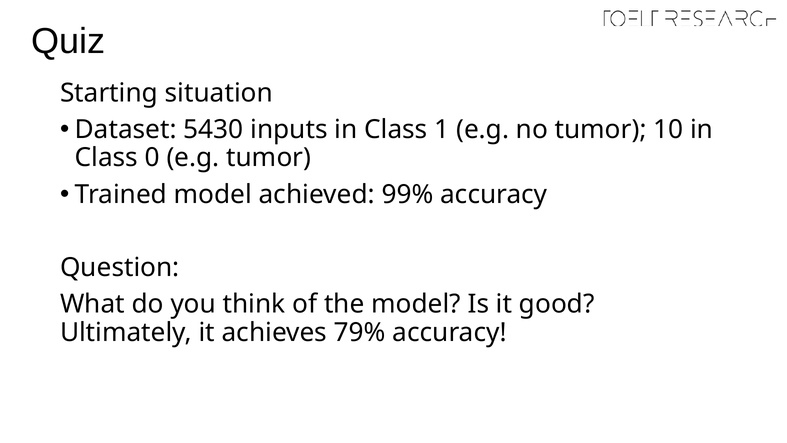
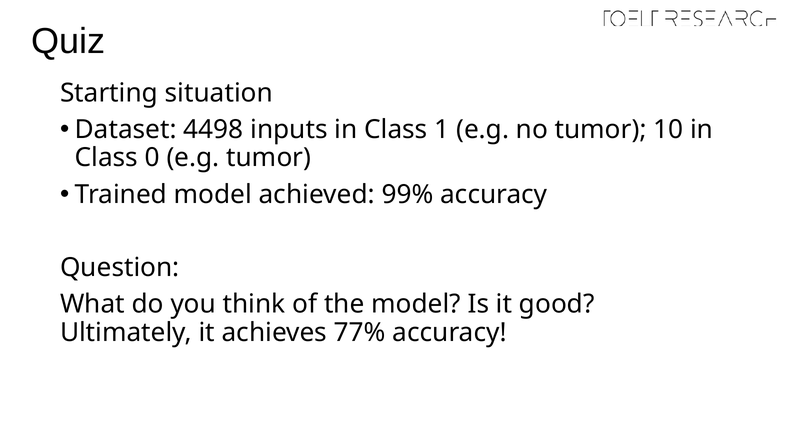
5430: 5430 -> 4498 (213, 129)
79%: 79% -> 77% (360, 332)
